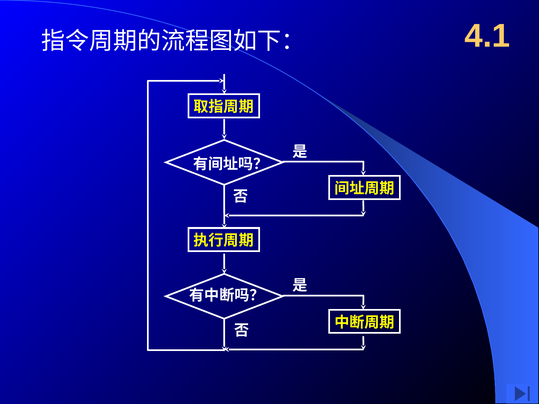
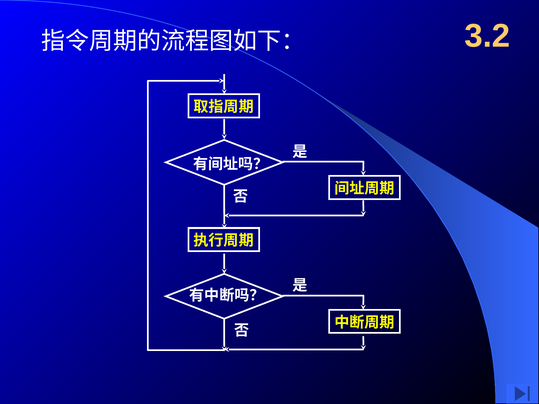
4.1: 4.1 -> 3.2 (487, 36)
